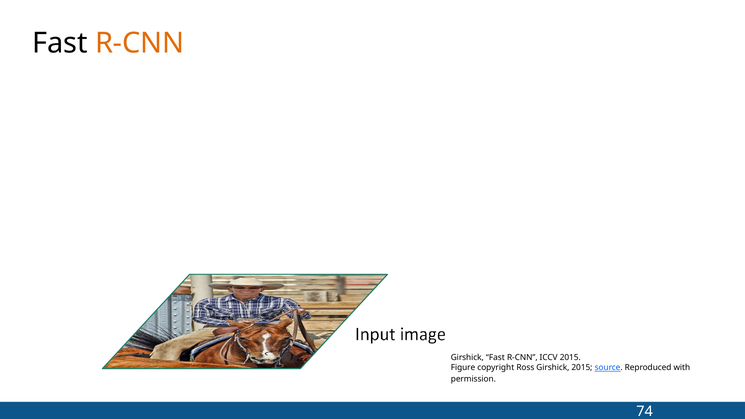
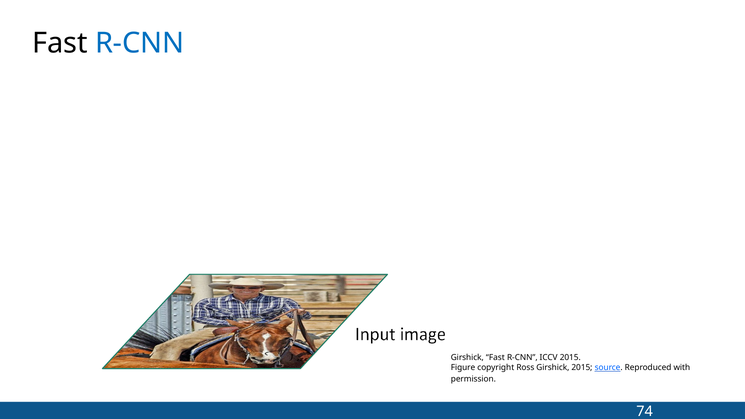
R-CNN colour: orange -> blue (140, 43)
